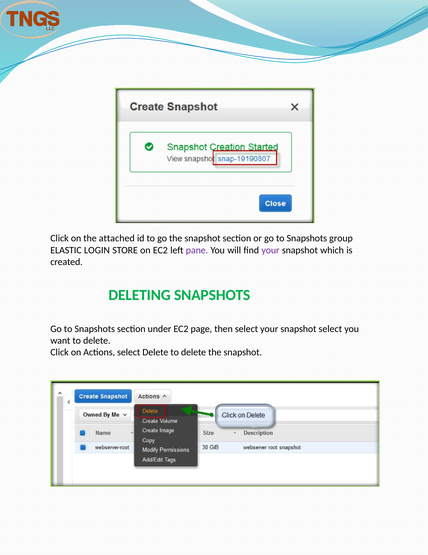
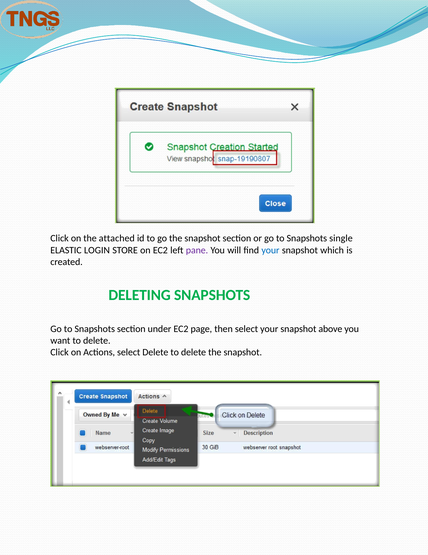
group: group -> single (341, 238)
your colour: purple -> blue (270, 250)
snapshot select: select -> above (330, 328)
